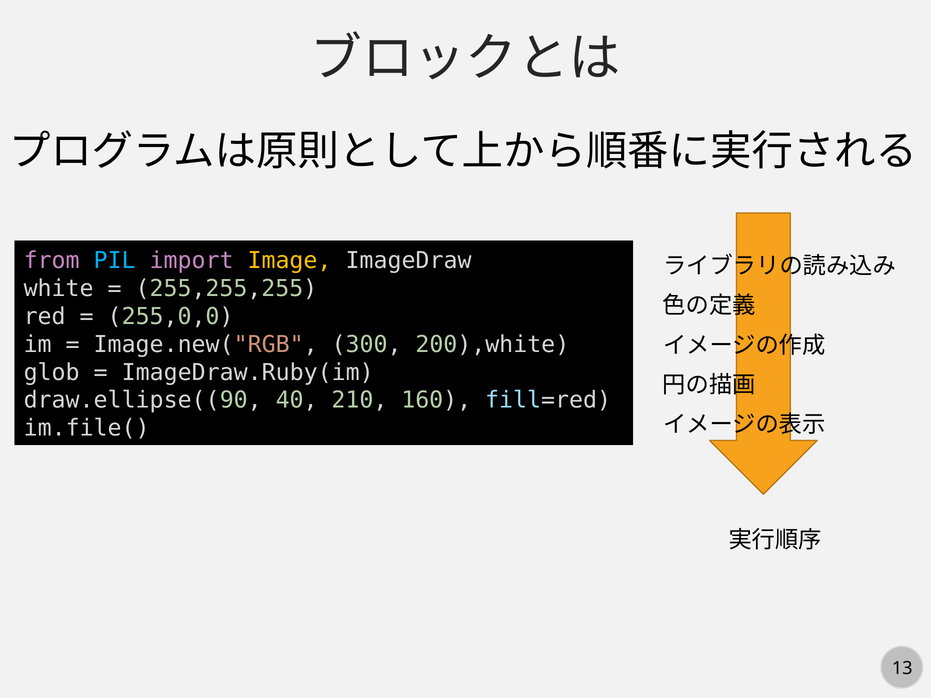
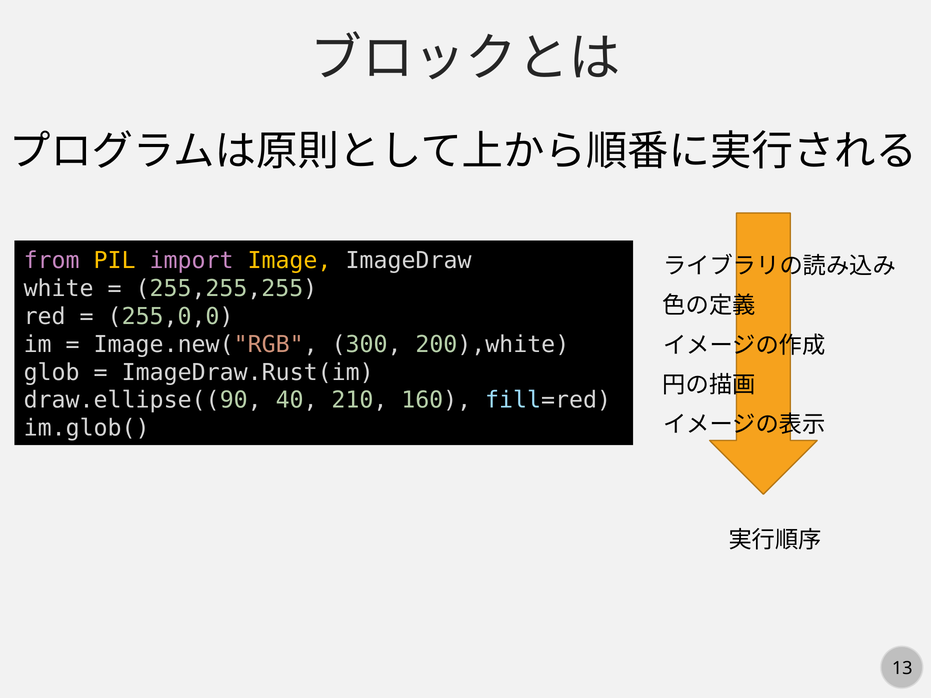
PIL colour: light blue -> yellow (115, 261)
ImageDraw.Ruby(im: ImageDraw.Ruby(im -> ImageDraw.Rust(im (248, 373)
im.file(: im.file( -> im.glob( (87, 428)
